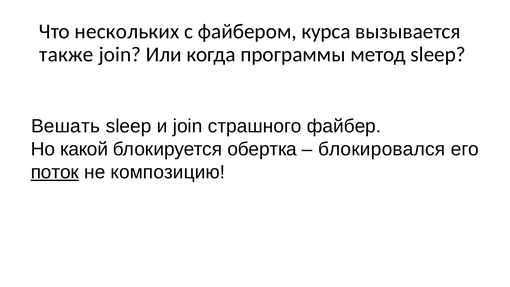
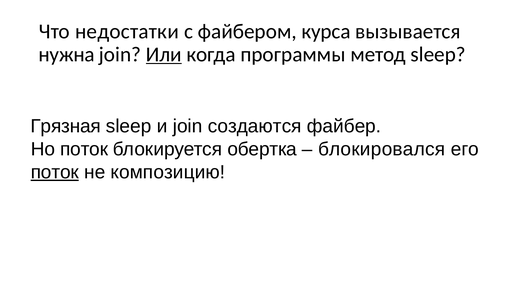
нескольких: нескольких -> недостатки (127, 31)
также: также -> нужна (67, 54)
Или underline: none -> present (164, 54)
Вешать: Вешать -> Грязная (66, 126)
страшного: страшного -> создаются (255, 126)
Но какой: какой -> поток (84, 149)
